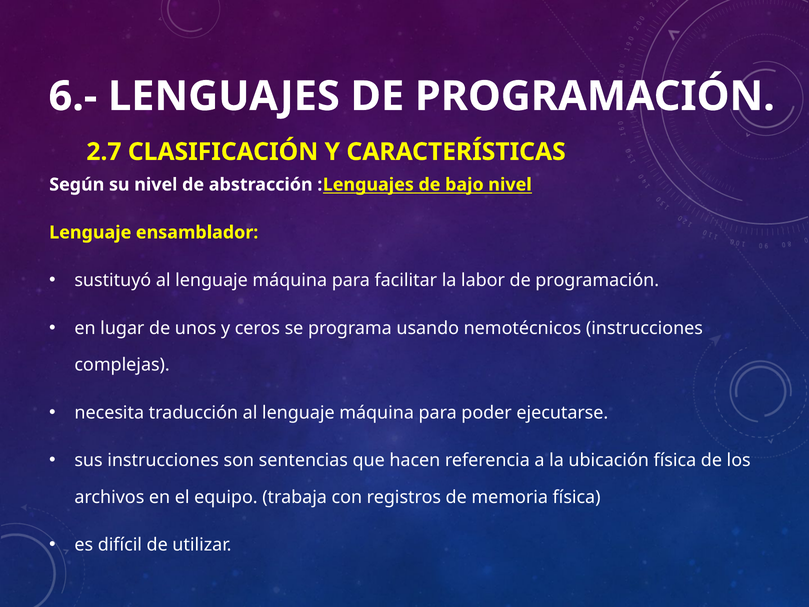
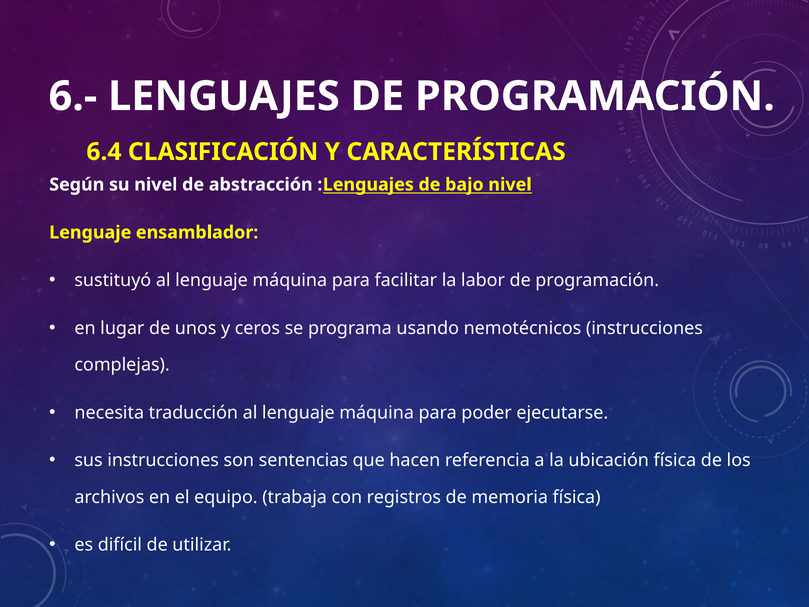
2.7: 2.7 -> 6.4 (104, 152)
